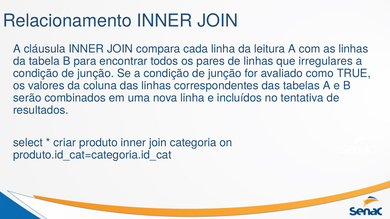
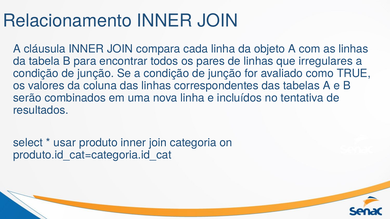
leitura: leitura -> objeto (270, 49)
criar: criar -> usar (65, 143)
